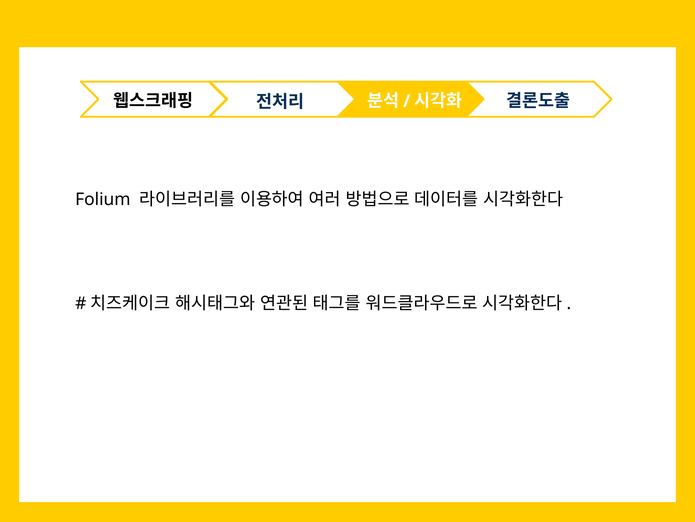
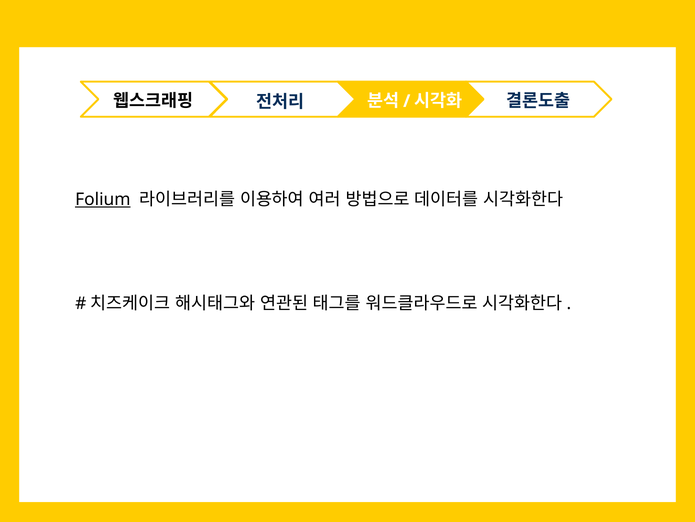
Folium underline: none -> present (103, 199)
